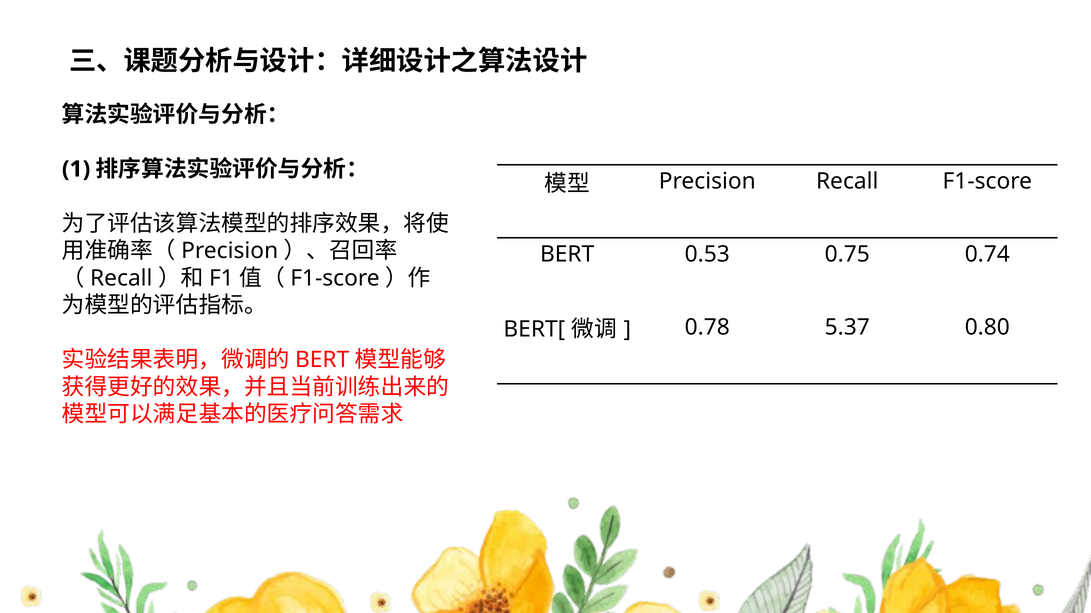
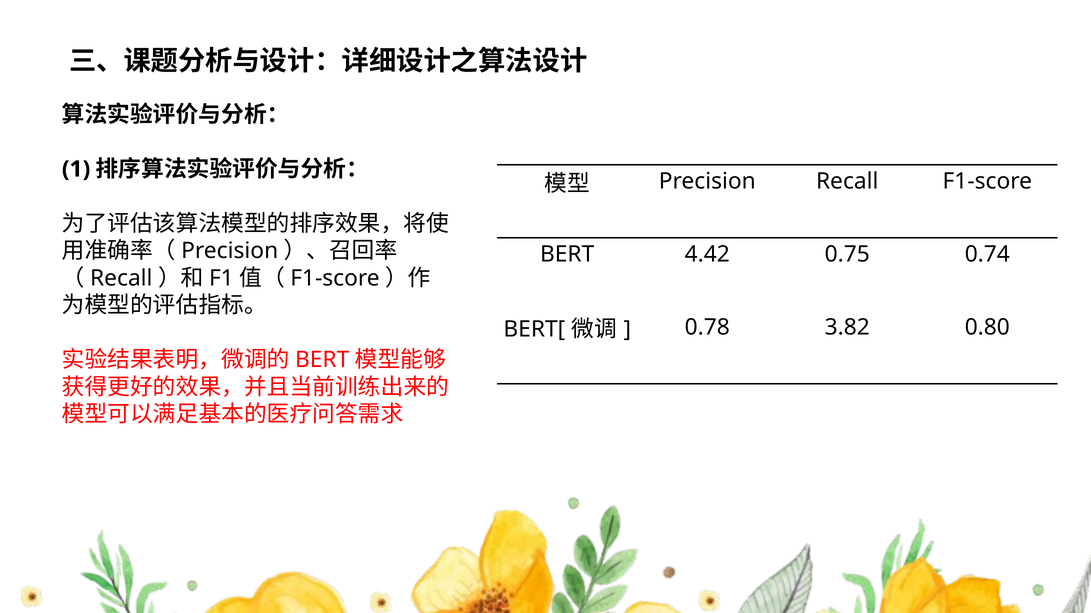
0.53: 0.53 -> 4.42 (707, 255)
5.37: 5.37 -> 3.82 (847, 328)
